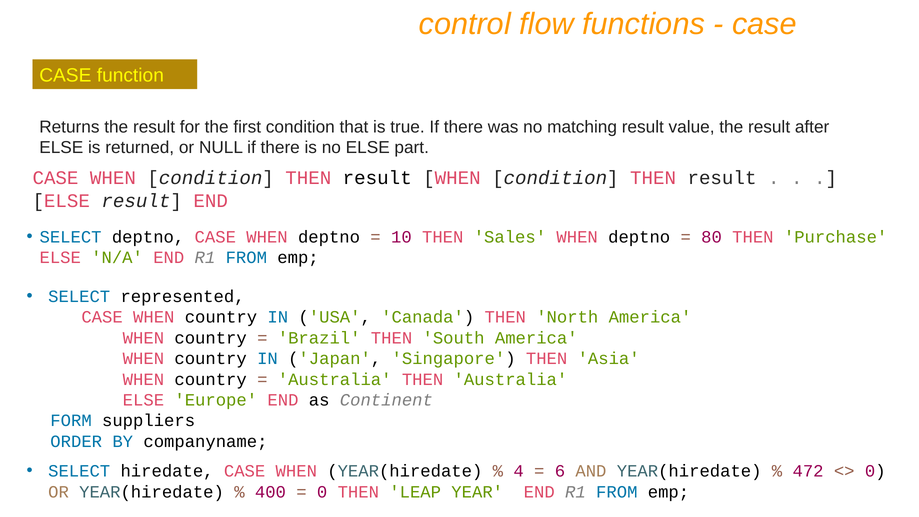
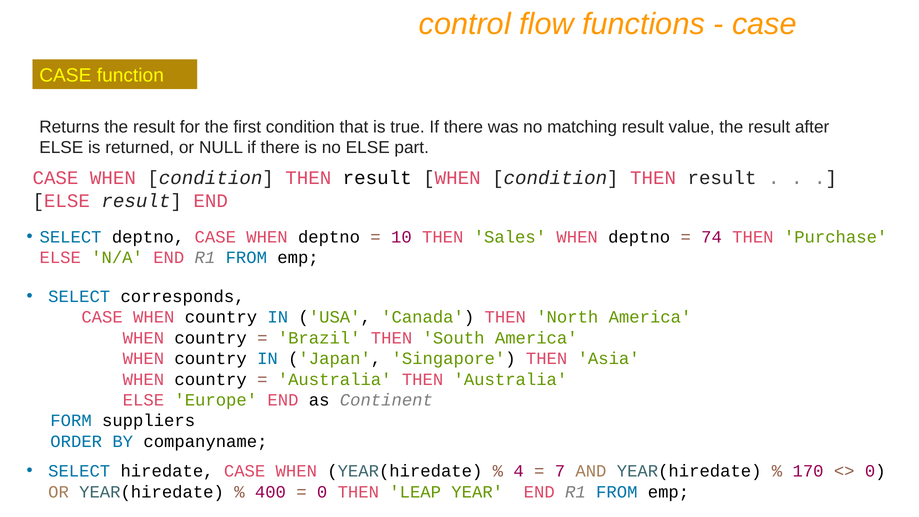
80: 80 -> 74 (712, 237)
represented: represented -> corresponds (183, 297)
6: 6 -> 7 (560, 471)
472: 472 -> 170 (808, 471)
